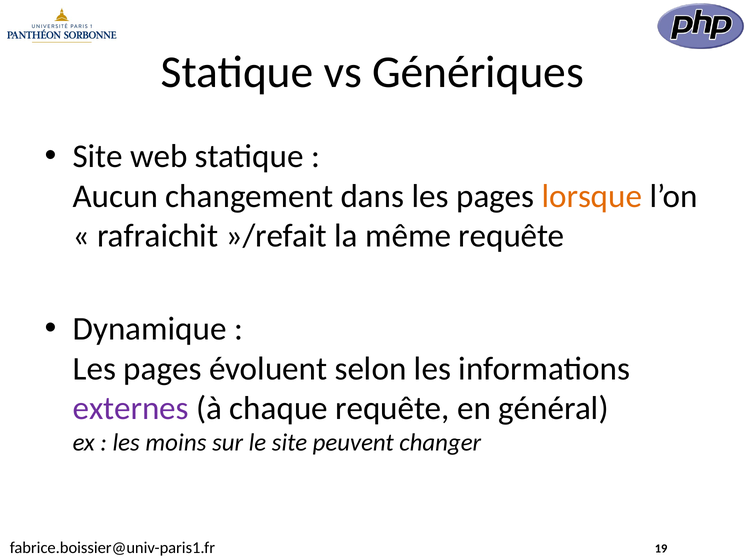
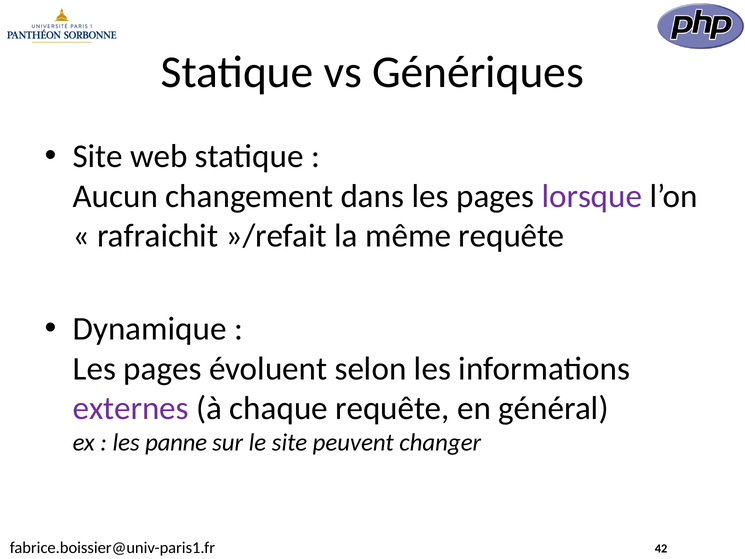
lorsque colour: orange -> purple (592, 196)
moins: moins -> panne (176, 442)
19: 19 -> 42 (661, 548)
